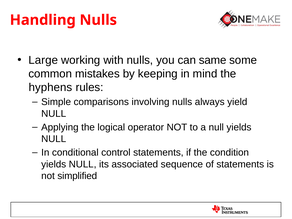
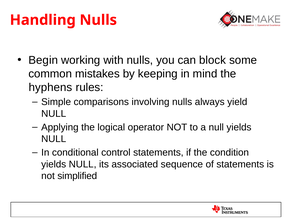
Large: Large -> Begin (43, 60)
same: same -> block (213, 60)
